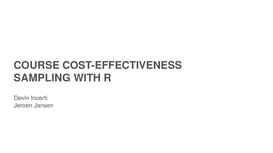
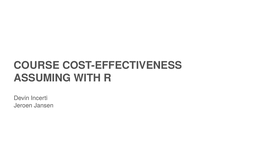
SAMPLING: SAMPLING -> ASSUMING (42, 78)
